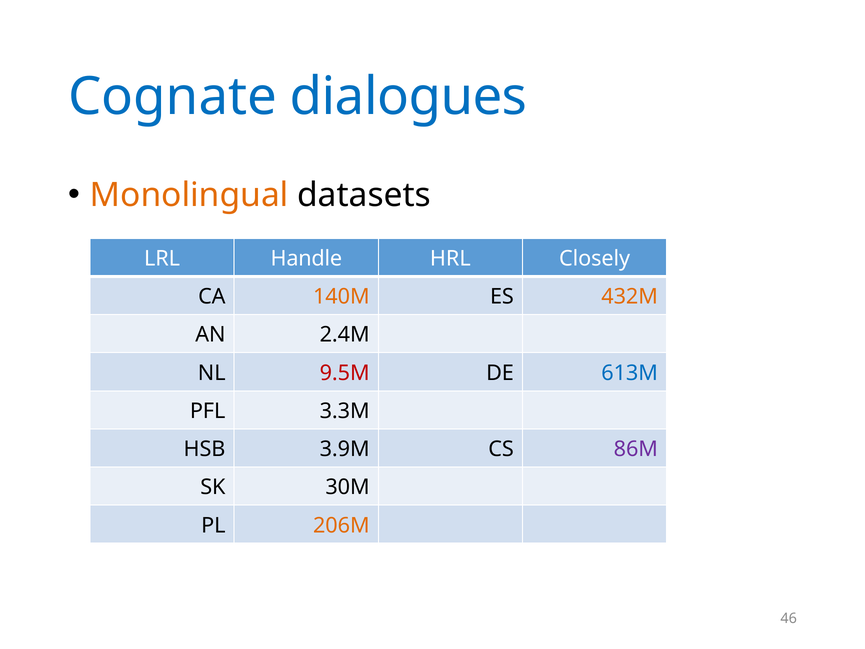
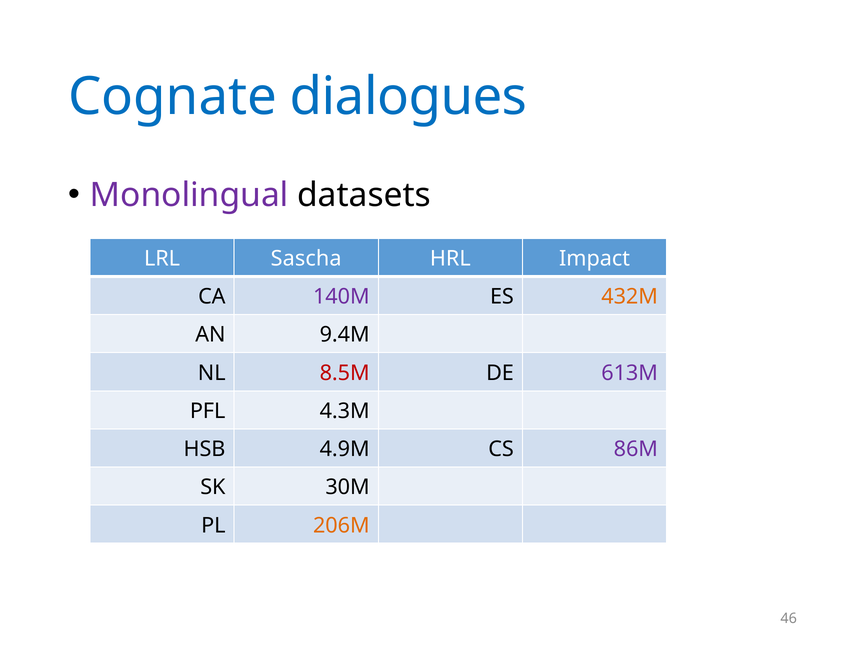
Monolingual colour: orange -> purple (189, 195)
Handle: Handle -> Sascha (306, 258)
Closely: Closely -> Impact (595, 258)
140M colour: orange -> purple (341, 297)
2.4M: 2.4M -> 9.4M (345, 335)
9.5M: 9.5M -> 8.5M (345, 373)
613M colour: blue -> purple (630, 373)
3.3M: 3.3M -> 4.3M (345, 411)
3.9M: 3.9M -> 4.9M (345, 449)
